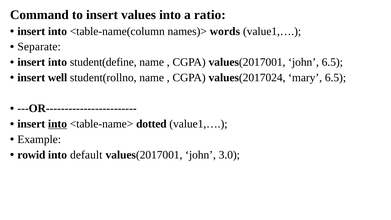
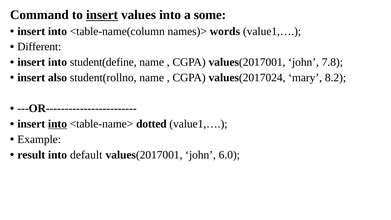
insert underline: none -> present (102, 15)
ratio: ratio -> some (210, 15)
Separate: Separate -> Different (39, 47)
john 6.5: 6.5 -> 7.8 (332, 62)
well: well -> also (57, 78)
mary 6.5: 6.5 -> 8.2 (335, 78)
rowid: rowid -> result (31, 155)
3.0: 3.0 -> 6.0 (229, 155)
